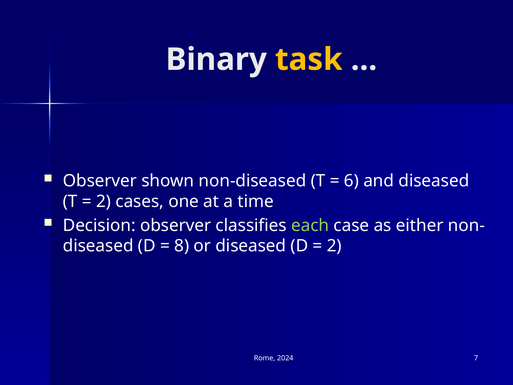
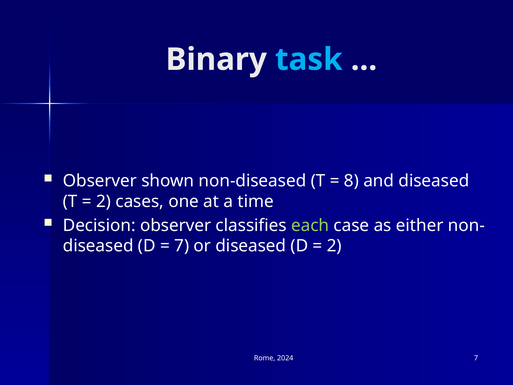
task colour: yellow -> light blue (309, 59)
6: 6 -> 8 (351, 181)
8: 8 -> 7 (182, 246)
